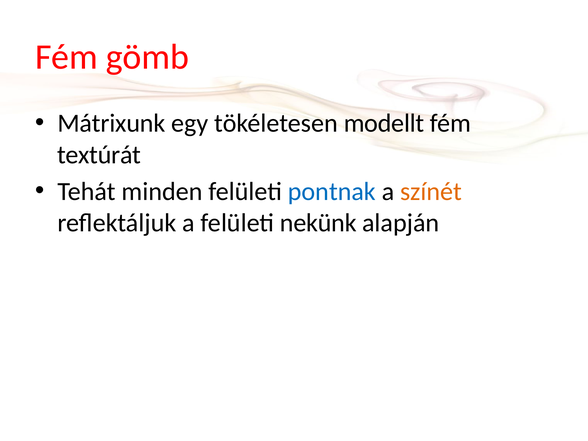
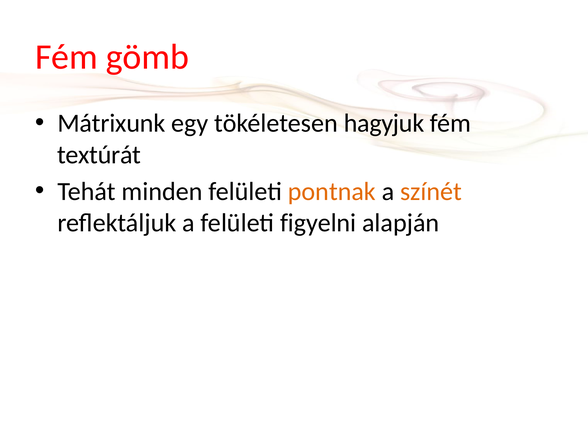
modellt: modellt -> hagyjuk (384, 123)
pontnak colour: blue -> orange (332, 191)
nekünk: nekünk -> figyelni (318, 223)
